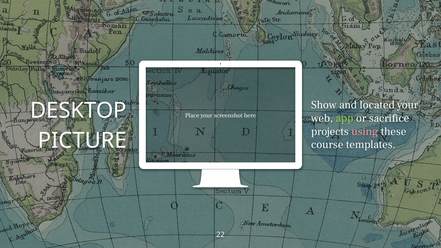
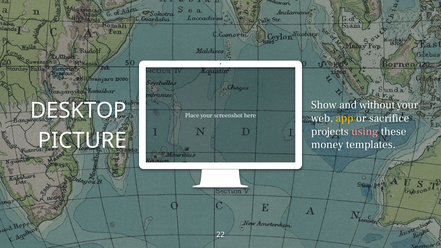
located: located -> without (377, 105)
app colour: light green -> yellow (345, 118)
course: course -> money (327, 145)
